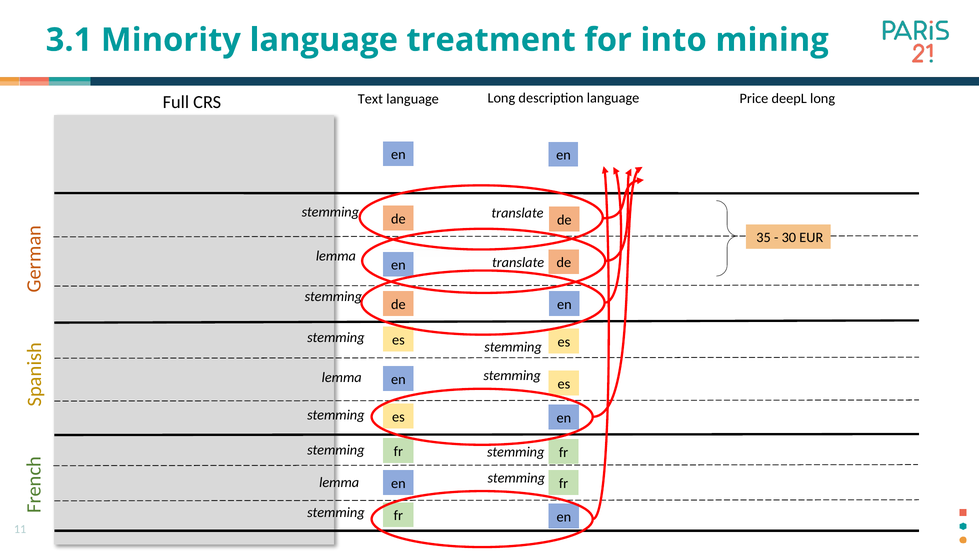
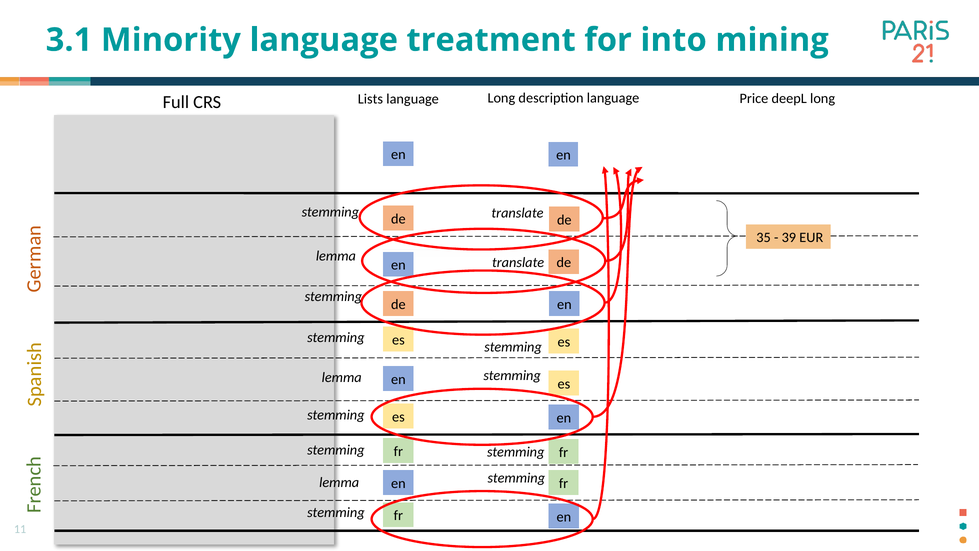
Text: Text -> Lists (370, 99)
30: 30 -> 39 (789, 238)
